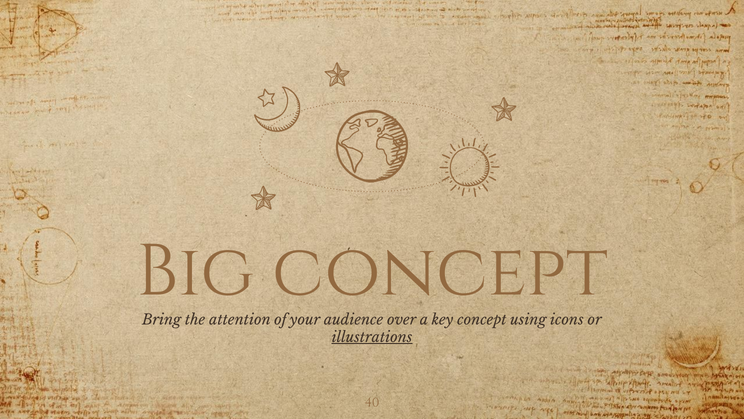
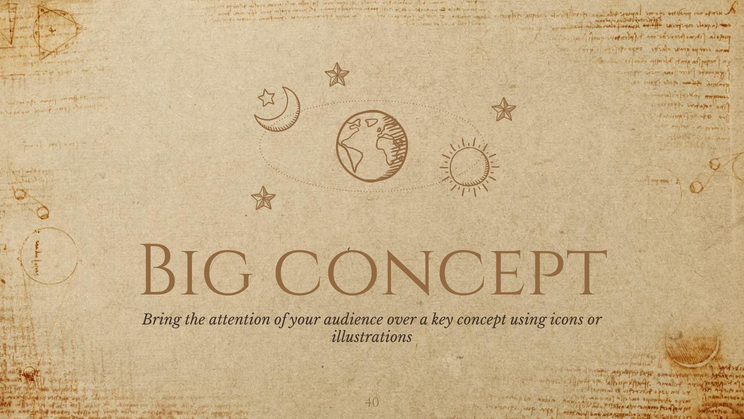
illustrations underline: present -> none (372, 337)
